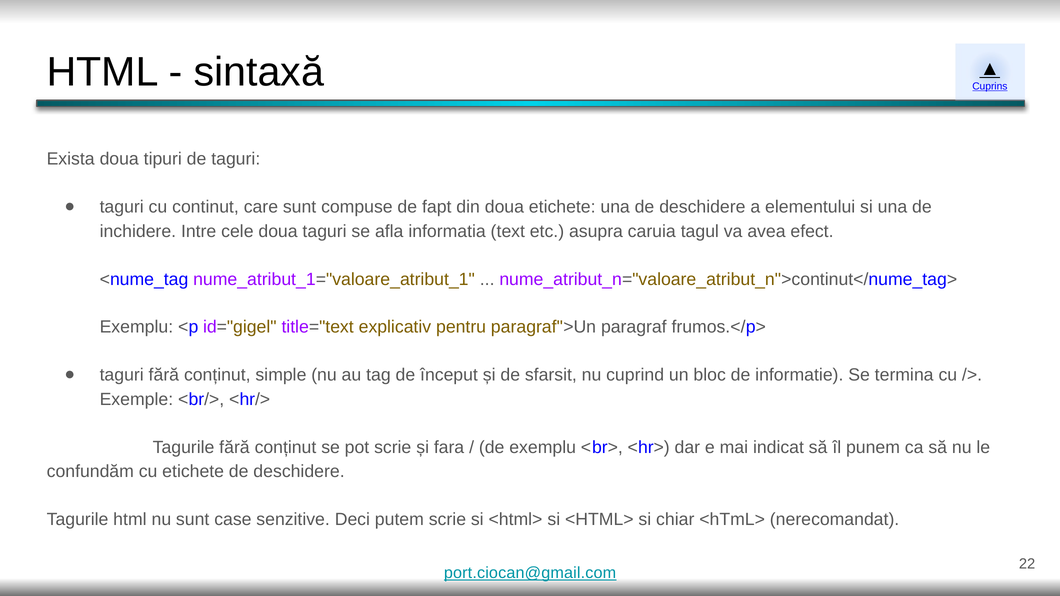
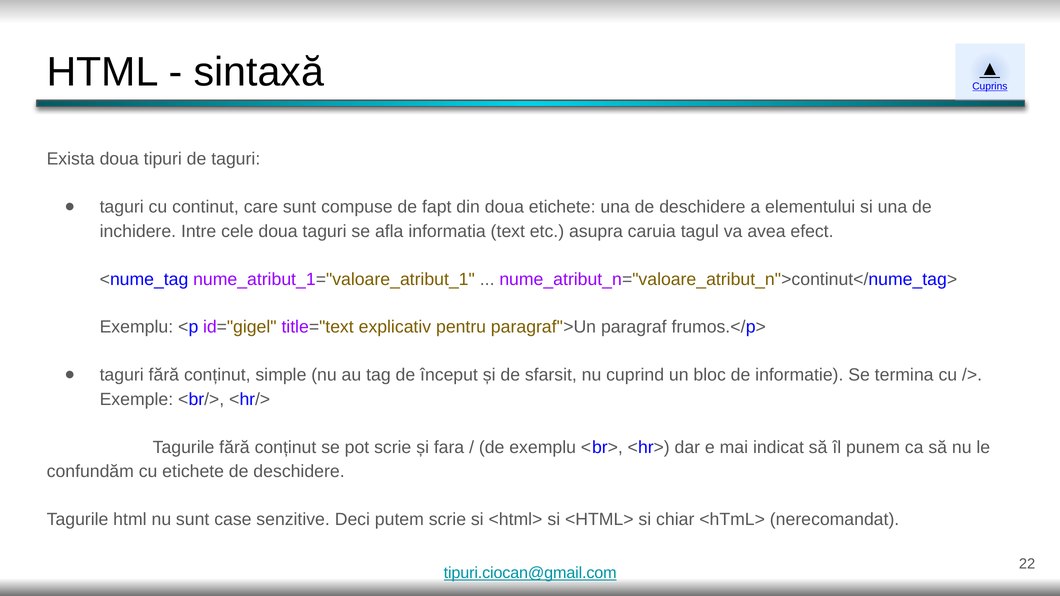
port.ciocan@gmail.com: port.ciocan@gmail.com -> tipuri.ciocan@gmail.com (530, 573)
